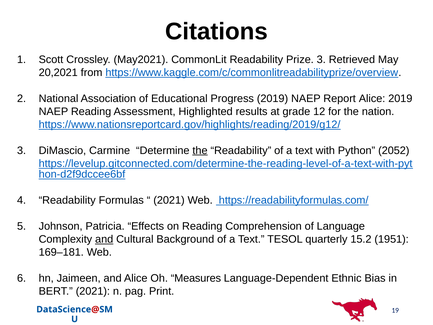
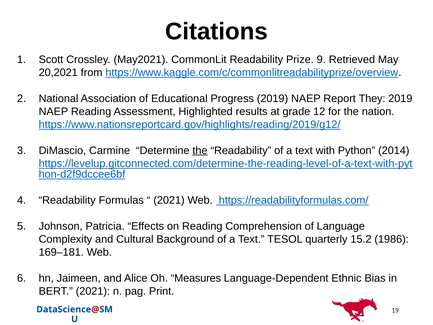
Prize 3: 3 -> 9 (321, 59)
Report Alice: Alice -> They (372, 98)
2052: 2052 -> 2014 (394, 150)
and underline: present -> none (104, 239)
1951: 1951 -> 1986 (392, 239)
